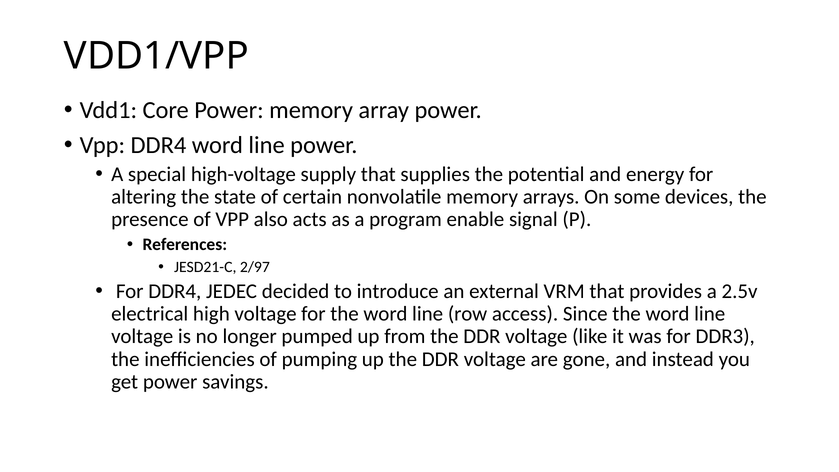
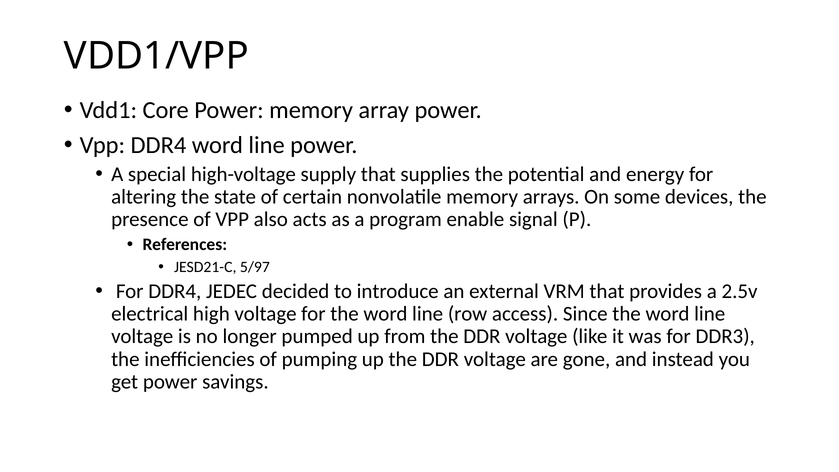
2/97: 2/97 -> 5/97 (255, 267)
